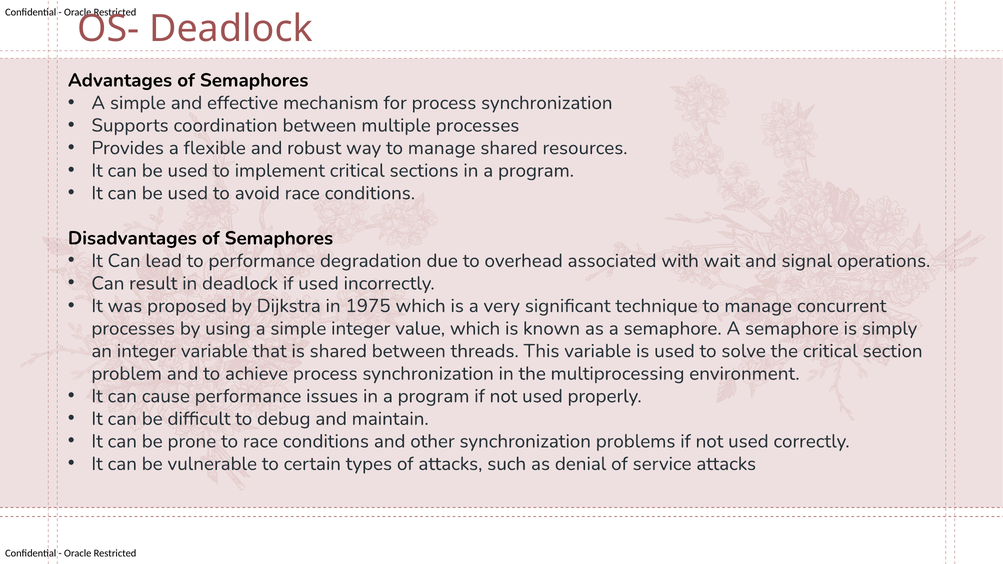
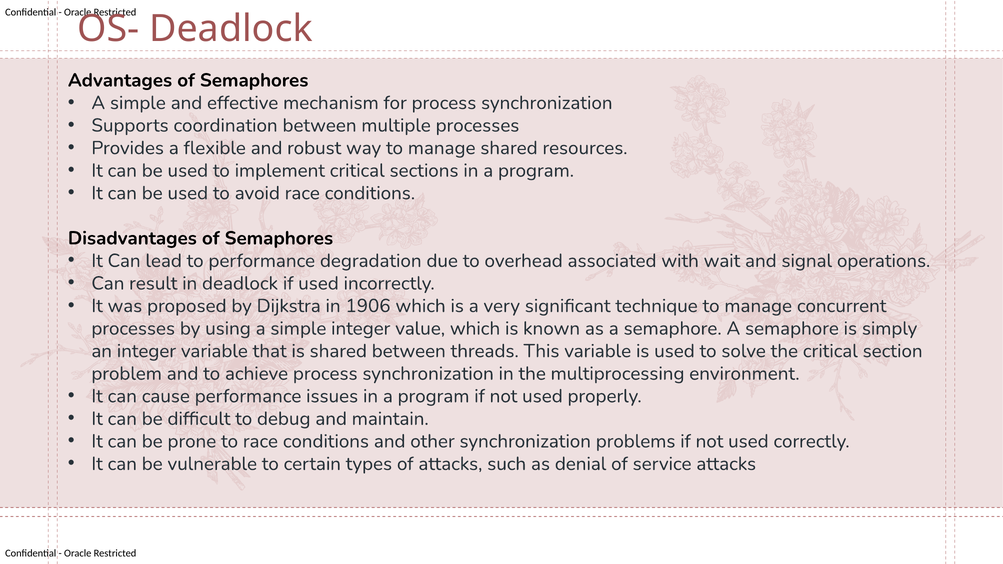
1975: 1975 -> 1906 (368, 306)
